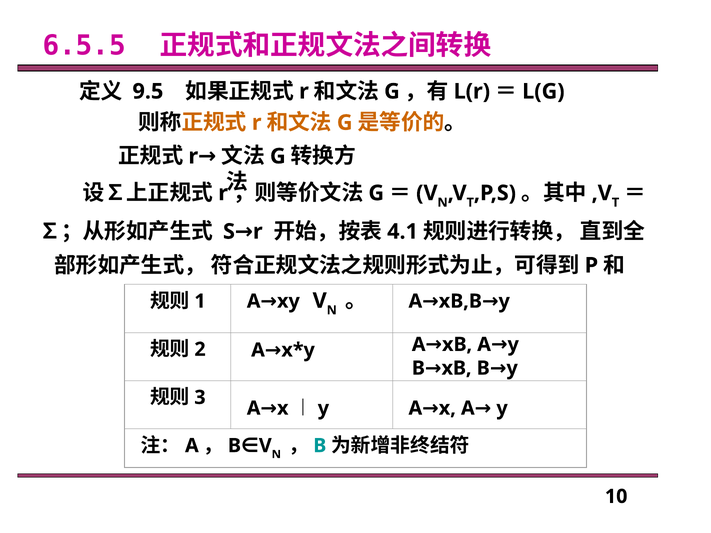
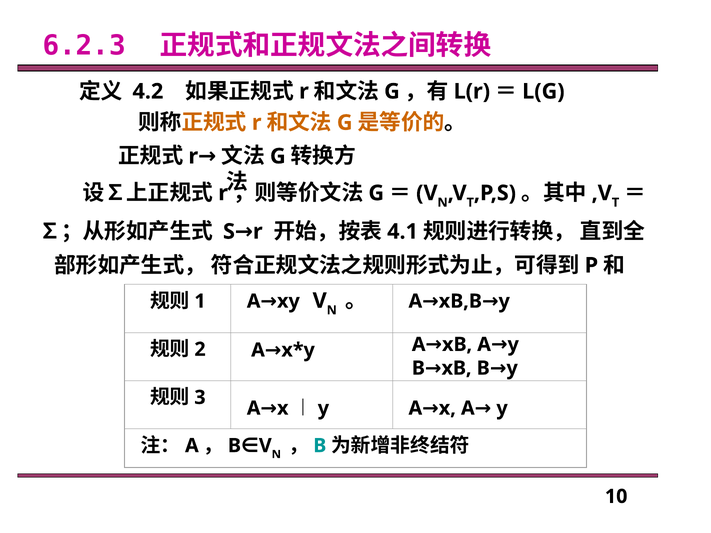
6.5.5: 6.5.5 -> 6.2.3 (84, 46)
9.5: 9.5 -> 4.2 (148, 91)
